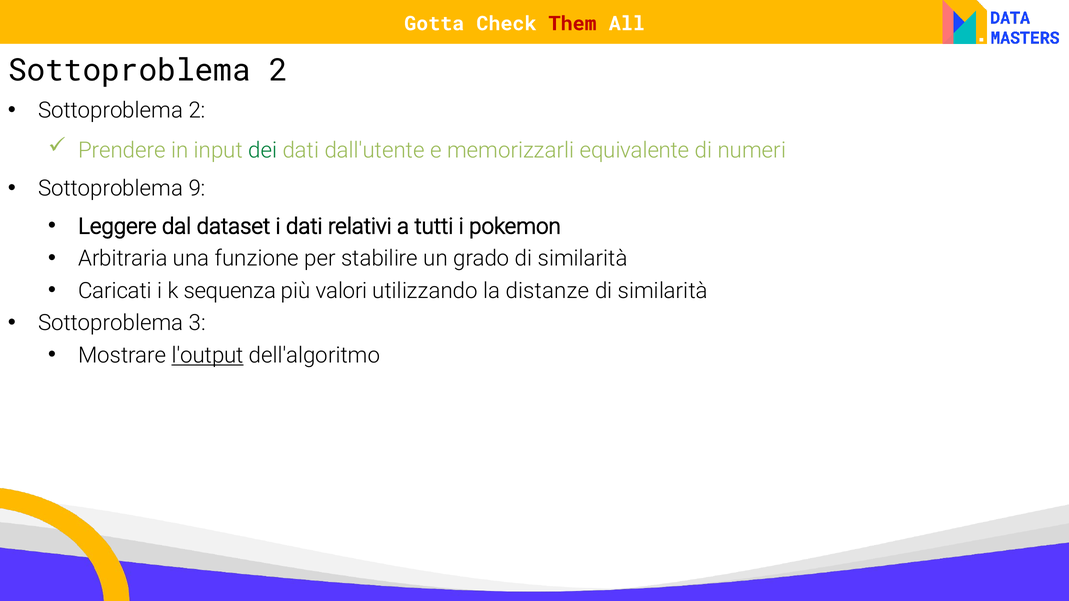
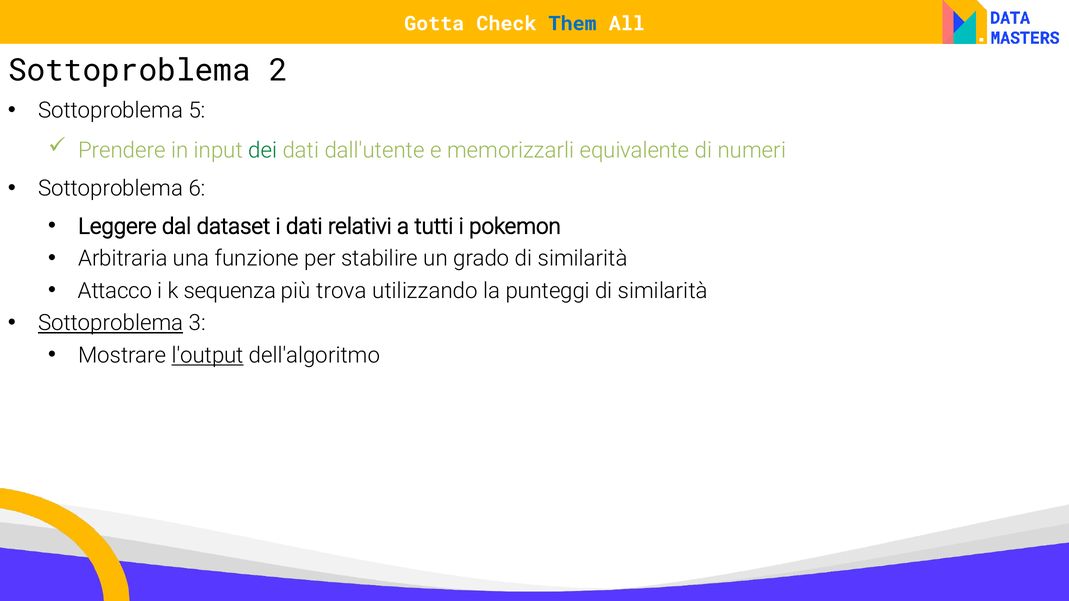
Them colour: red -> blue (573, 24)
2: 2 -> 5 (197, 111)
9: 9 -> 6 (197, 189)
Caricati: Caricati -> Attacco (115, 291)
valori: valori -> trova (341, 291)
distanze: distanze -> punteggi (548, 291)
Sottoproblema underline: none -> present (111, 323)
